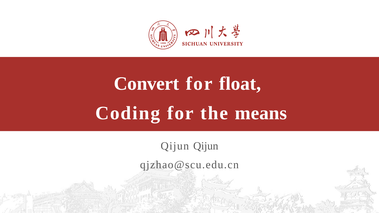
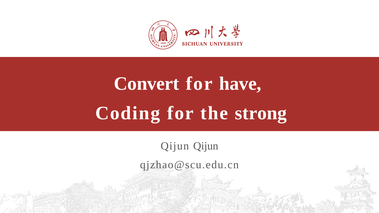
float: float -> have (240, 84)
means: means -> strong (261, 113)
